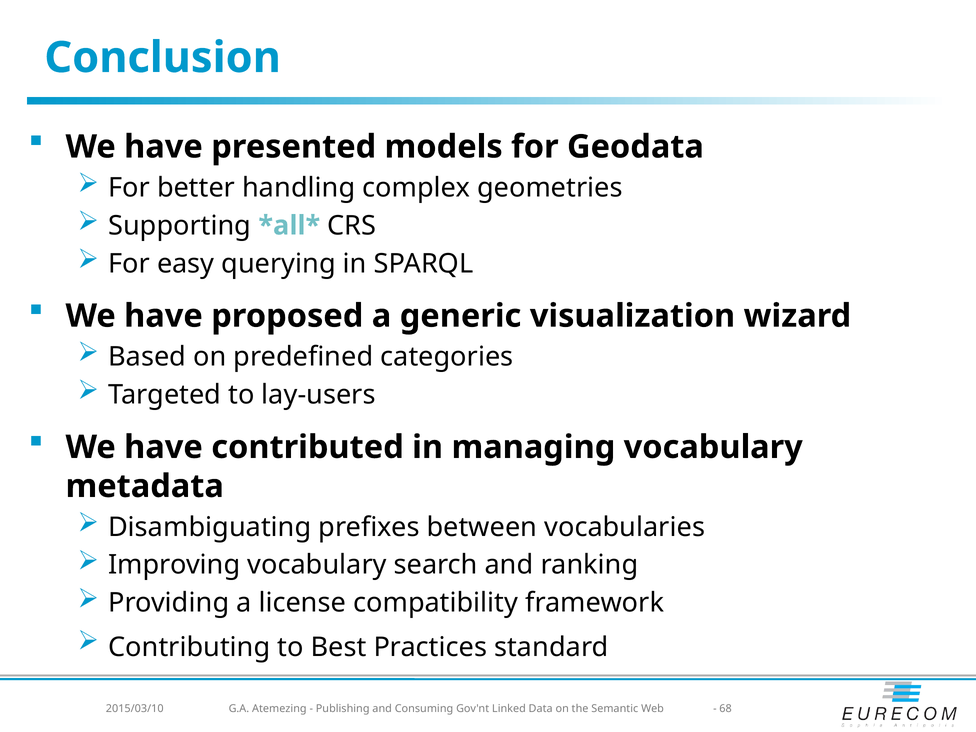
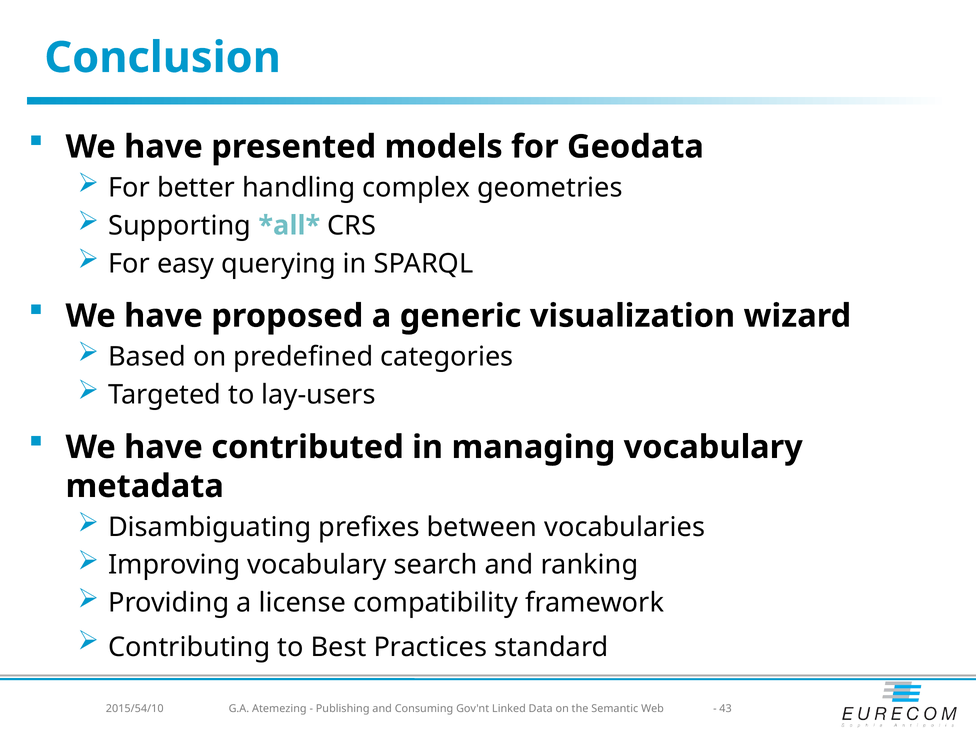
2015/03/10: 2015/03/10 -> 2015/54/10 (135, 709)
68: 68 -> 43 (726, 709)
